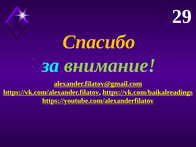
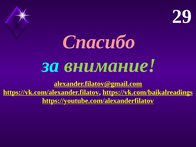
Спасибо colour: yellow -> pink (99, 42)
